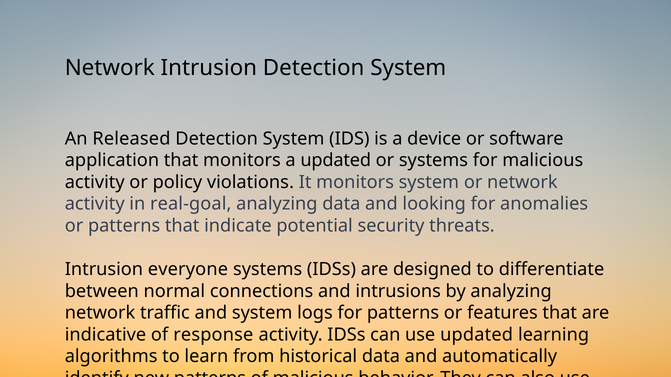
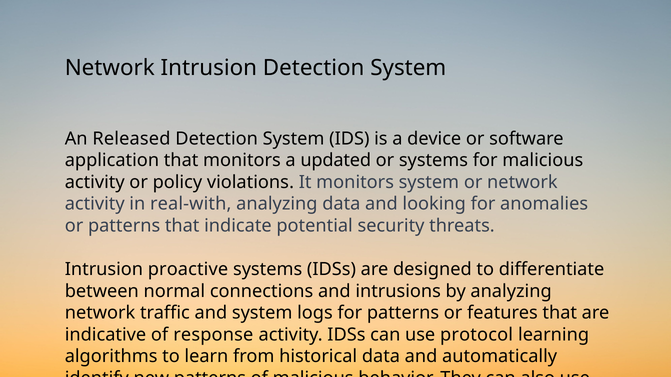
real-goal: real-goal -> real-with (191, 204)
everyone: everyone -> proactive (188, 270)
use updated: updated -> protocol (477, 335)
